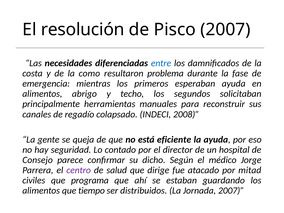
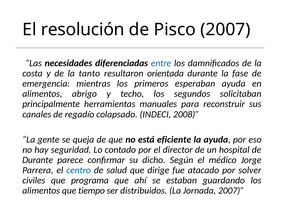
como: como -> tanto (89, 73)
problema: problema -> orientada (165, 73)
Consejo: Consejo -> Durante (38, 160)
centro colour: purple -> blue (79, 170)
mitad: mitad -> solver (250, 170)
